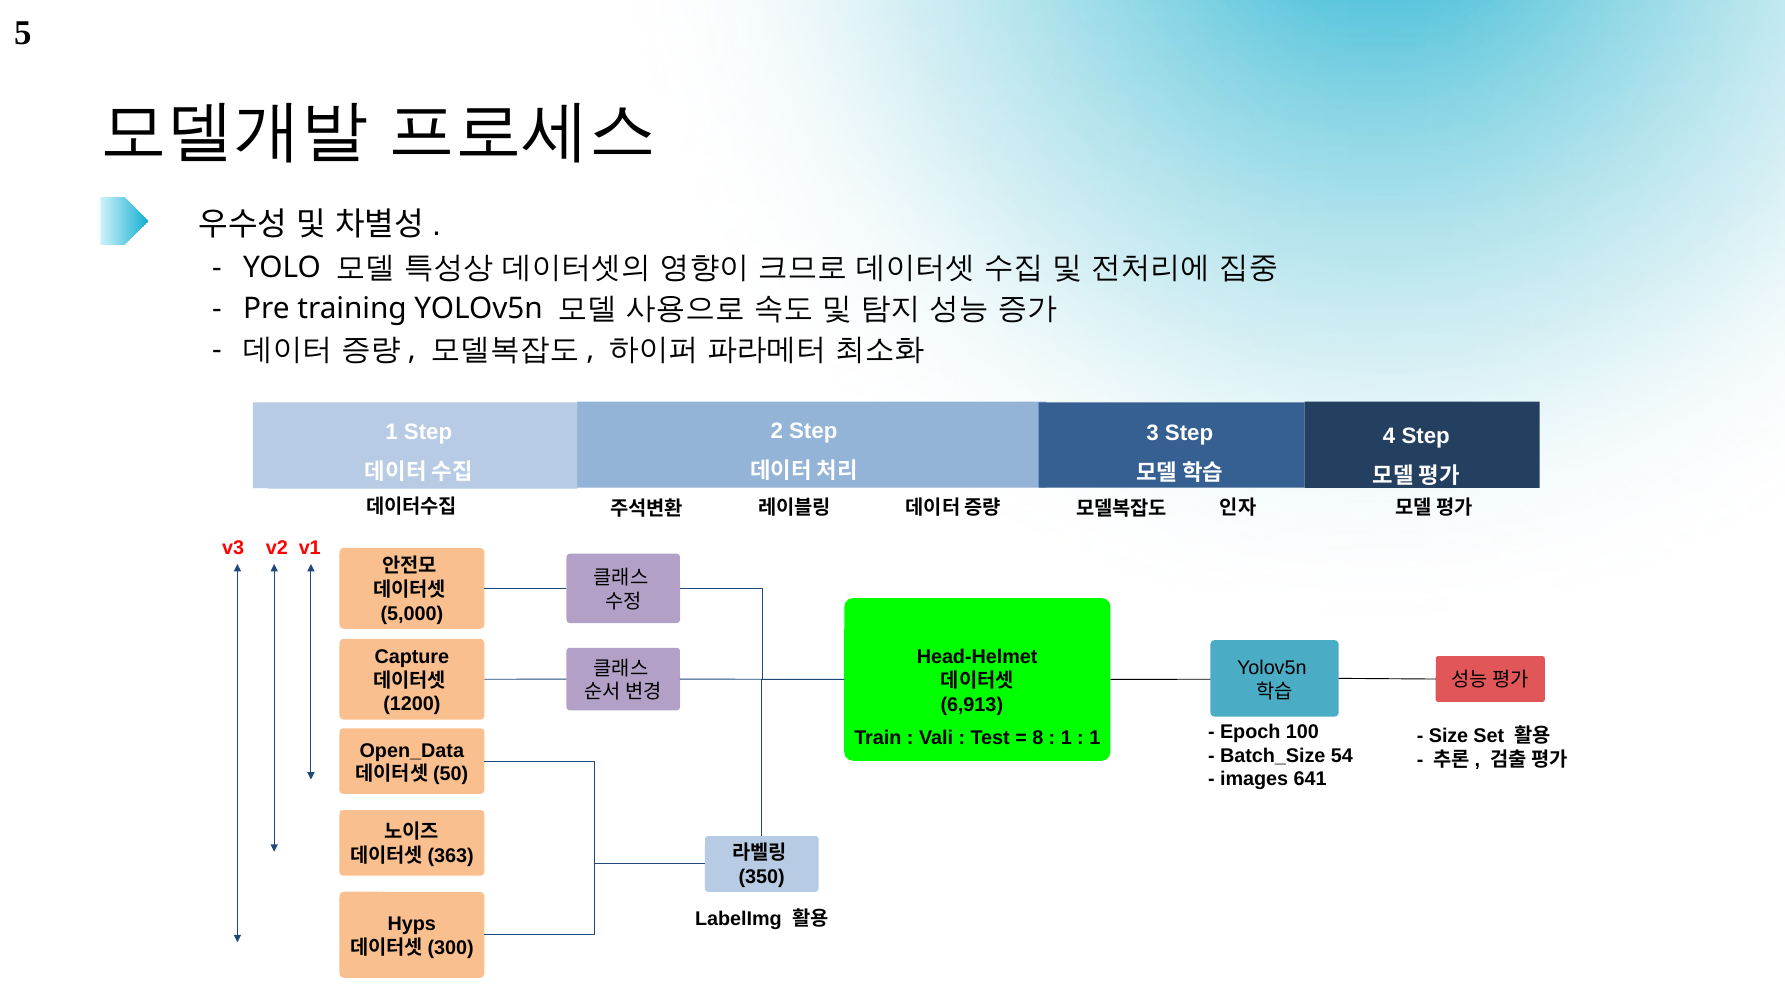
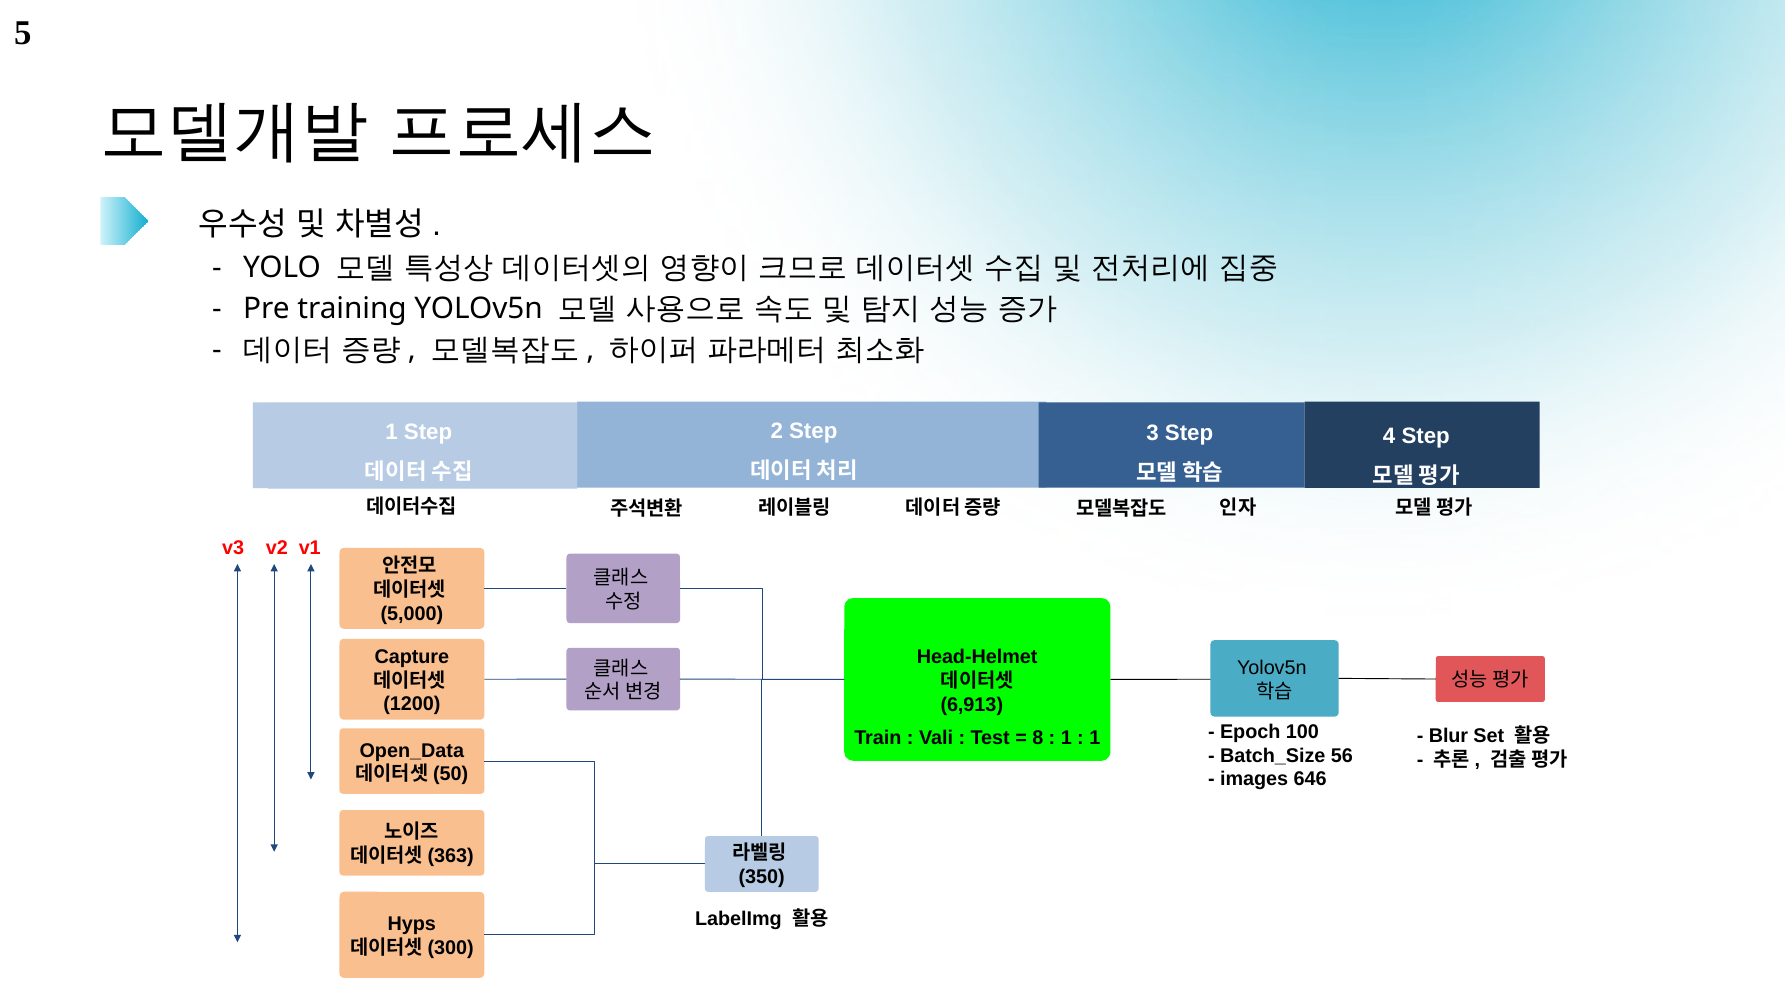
Size: Size -> Blur (1449, 736)
54: 54 -> 56 (1342, 756)
641: 641 -> 646 (1310, 779)
